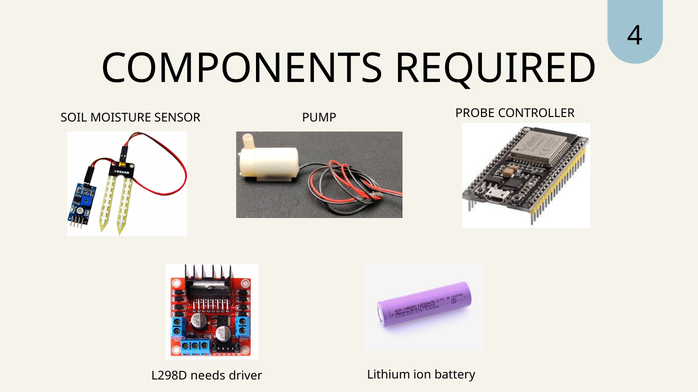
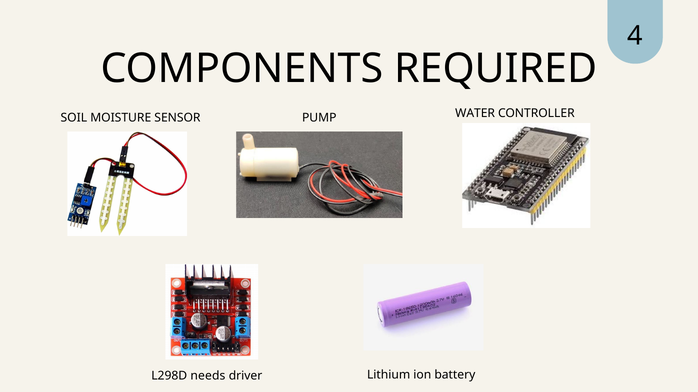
PROBE: PROBE -> WATER (475, 114)
